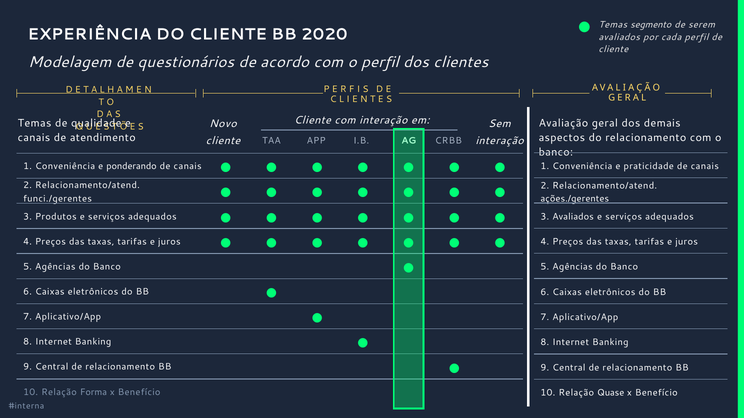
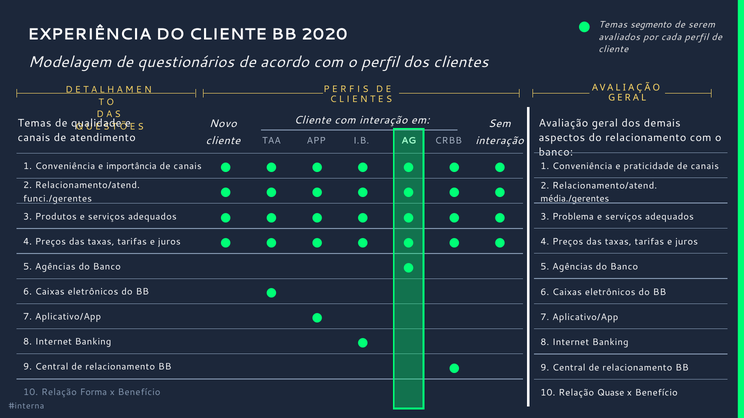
ponderando: ponderando -> importância (131, 166)
ações./gerentes: ações./gerentes -> média./gerentes (575, 199)
3 Avaliados: Avaliados -> Problema (573, 217)
